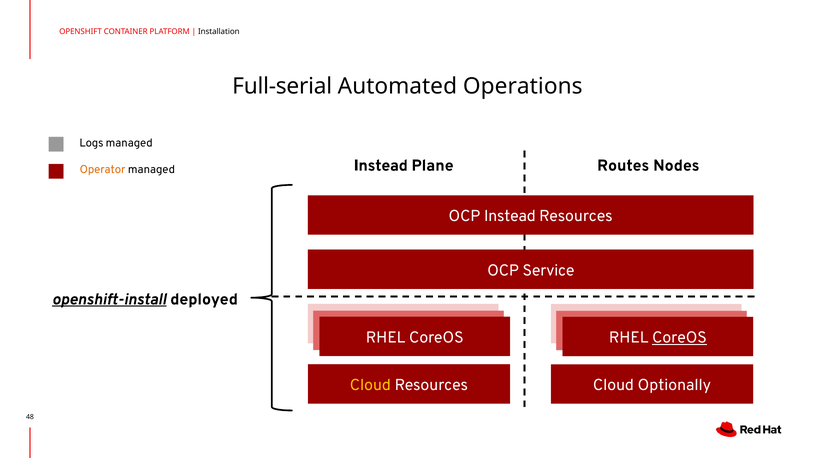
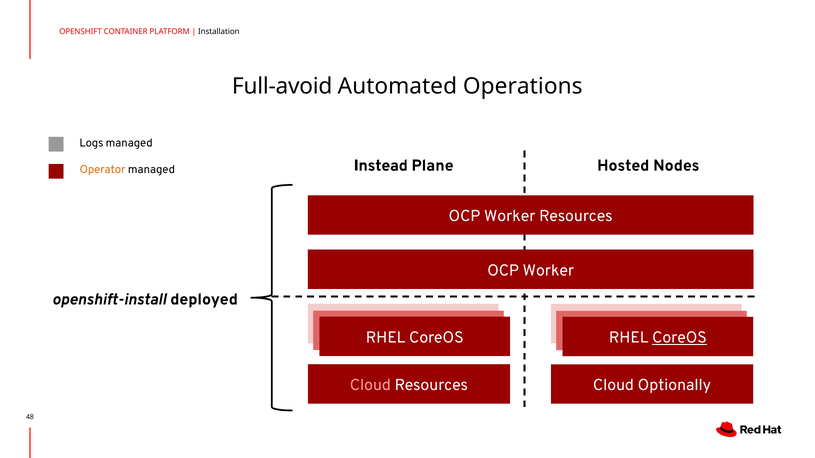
Full-serial: Full-serial -> Full-avoid (282, 87)
Routes: Routes -> Hosted (623, 166)
Instead: Instead -> Worker (510, 216)
Service: Service -> Worker (548, 271)
openshift-install underline: present -> none (109, 300)
Cloud colour: yellow -> pink (370, 385)
